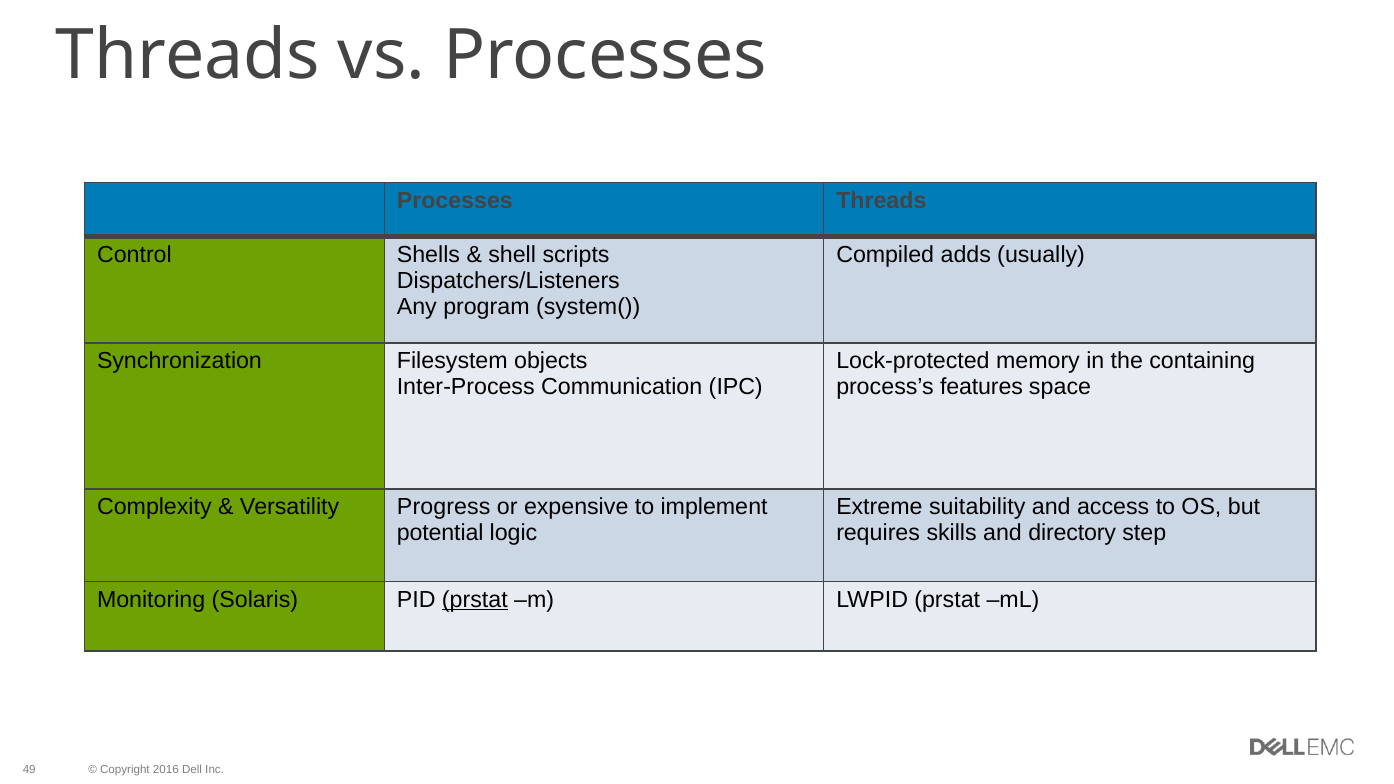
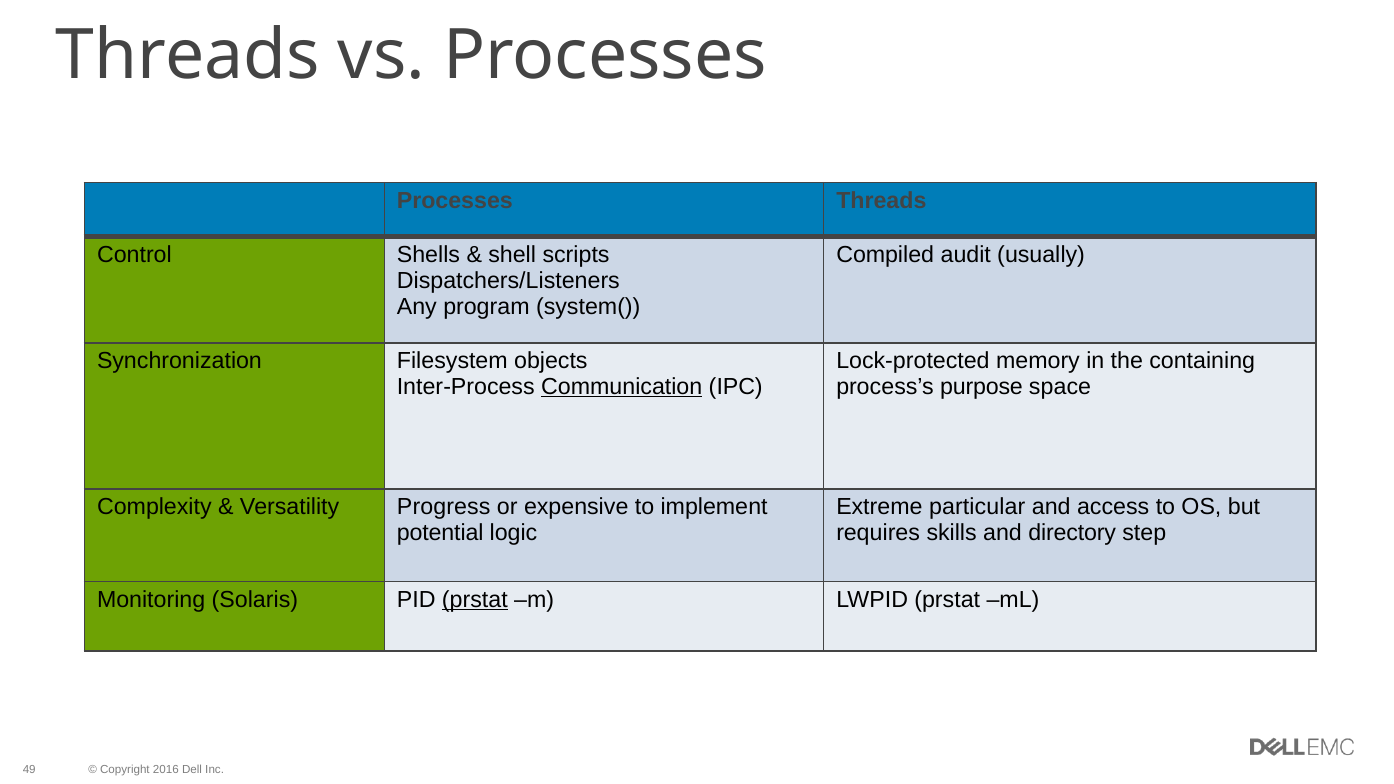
adds: adds -> audit (966, 255)
Communication underline: none -> present (622, 387)
features: features -> purpose (982, 387)
suitability: suitability -> particular (977, 507)
